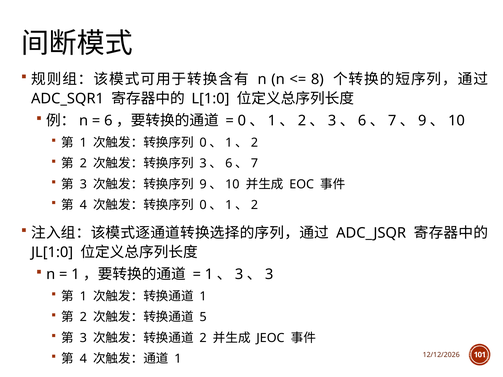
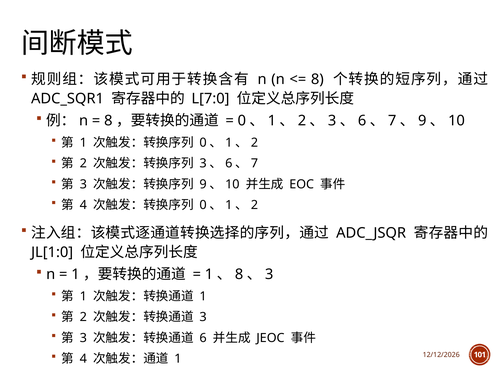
L[1:0: L[1:0 -> L[7:0 (210, 99)
6: 6 -> 8 (108, 121)
3: 3 -> 8 (239, 275)
5: 5 -> 3 (203, 317)
2: 2 -> 6 (203, 338)
